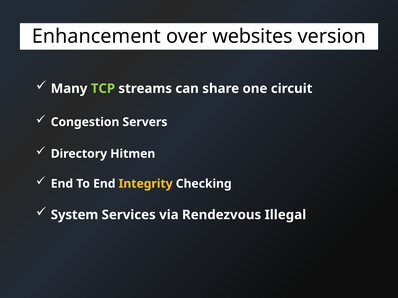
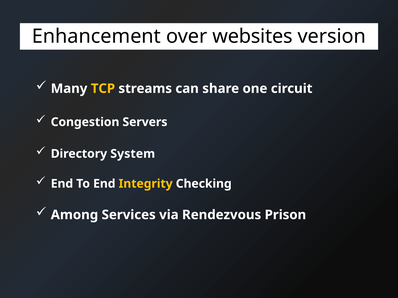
TCP colour: light green -> yellow (103, 89)
Hitmen: Hitmen -> System (133, 154)
System: System -> Among (74, 215)
Illegal: Illegal -> Prison (285, 215)
